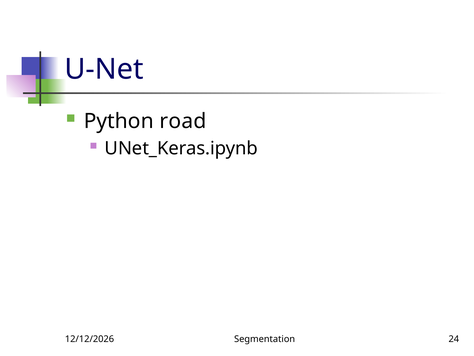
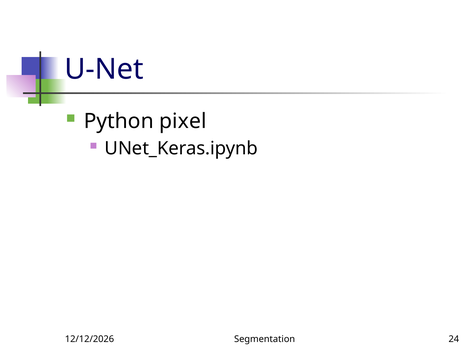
road: road -> pixel (183, 121)
